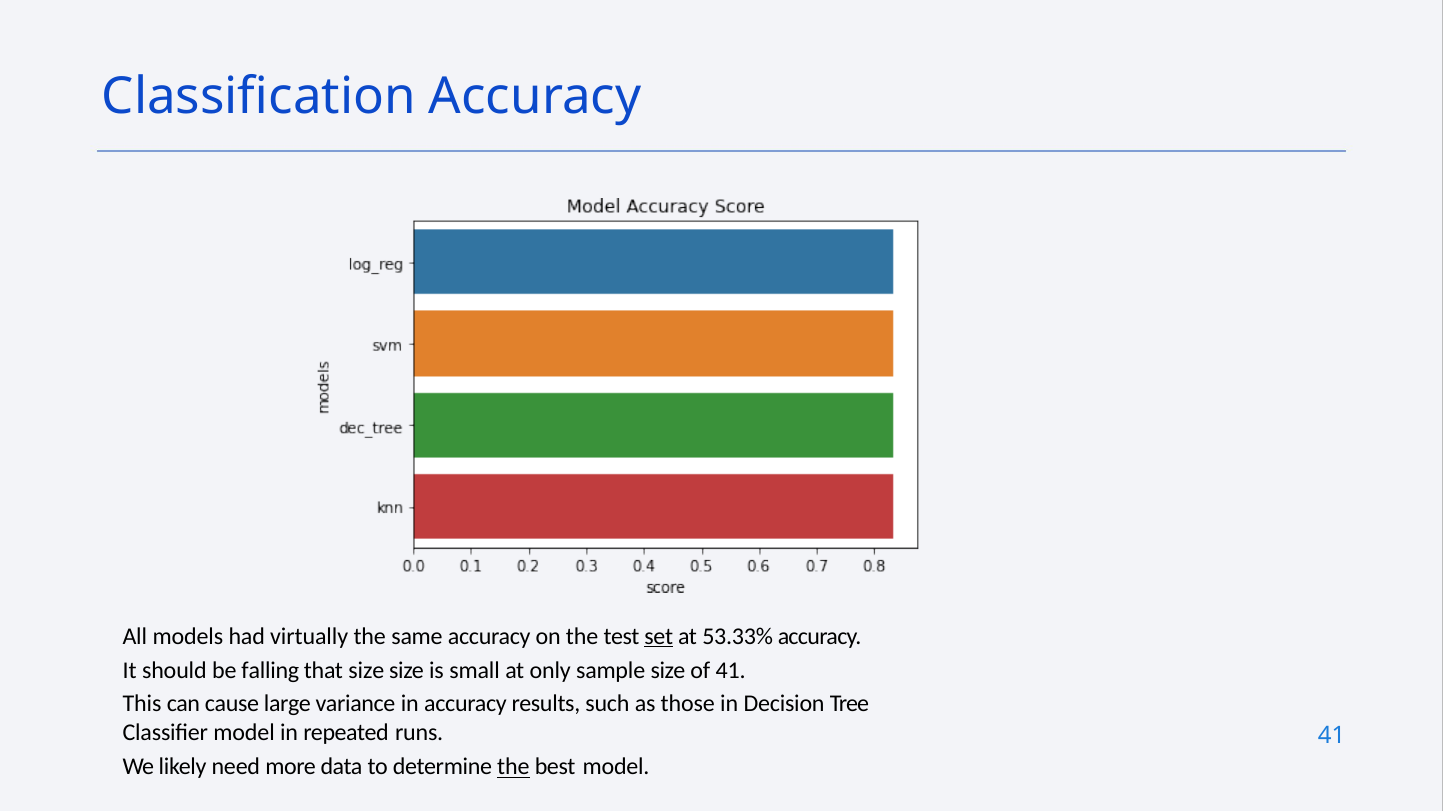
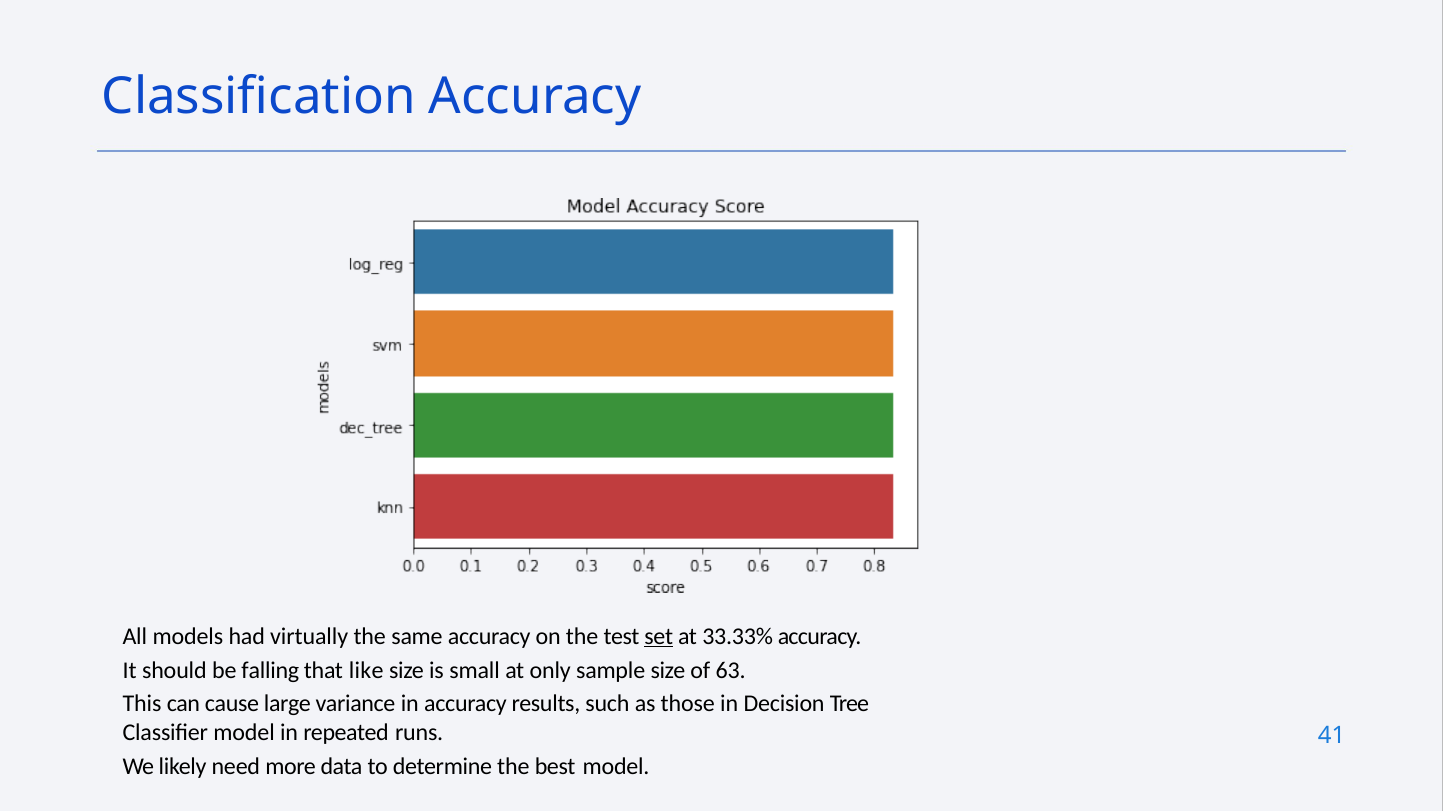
53.33%: 53.33% -> 33.33% (738, 637)
that size: size -> like (366, 671)
of 41: 41 -> 63 (731, 671)
the underline: present -> none (513, 768)
